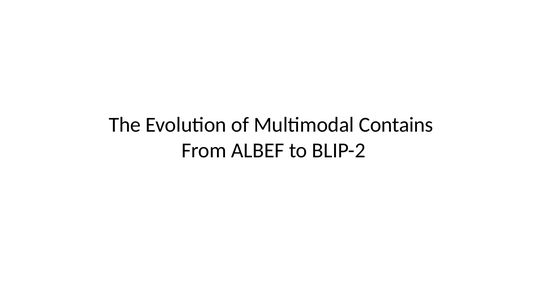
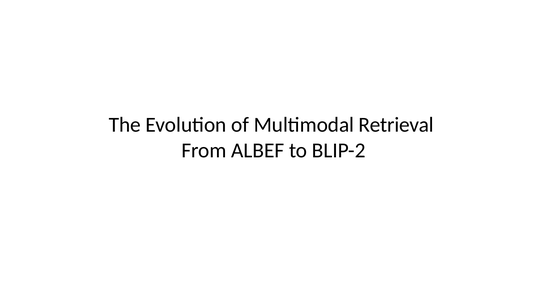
Contains: Contains -> Retrieval (396, 125)
